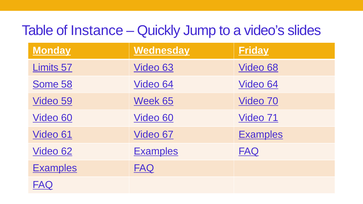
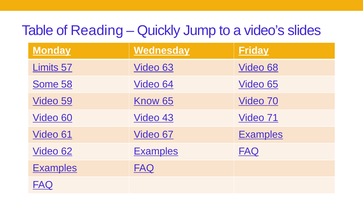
Instance: Instance -> Reading (97, 31)
64 Video 64: 64 -> 65 (273, 84)
Week: Week -> Know (147, 101)
60 Video 60: 60 -> 43 (168, 118)
